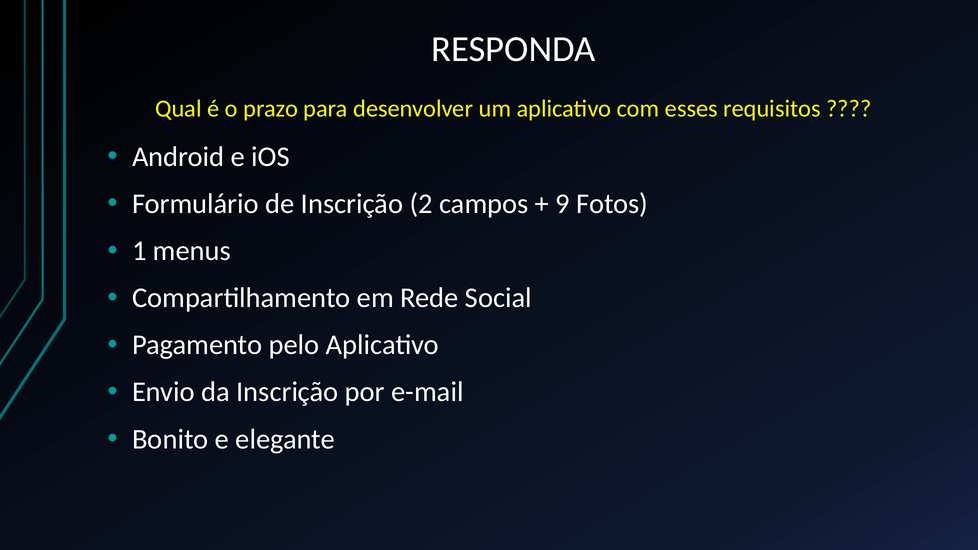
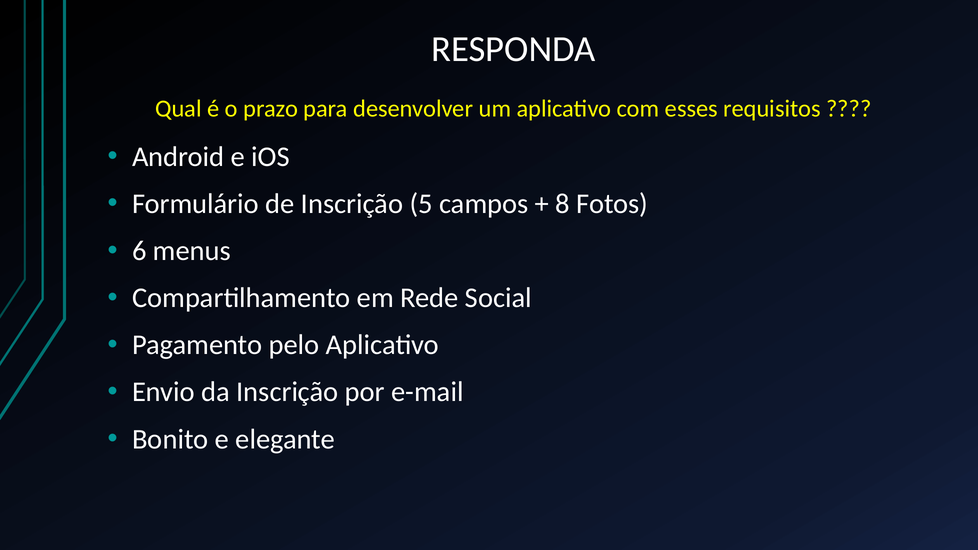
2: 2 -> 5 (421, 204)
9: 9 -> 8 (563, 204)
1: 1 -> 6 (139, 251)
